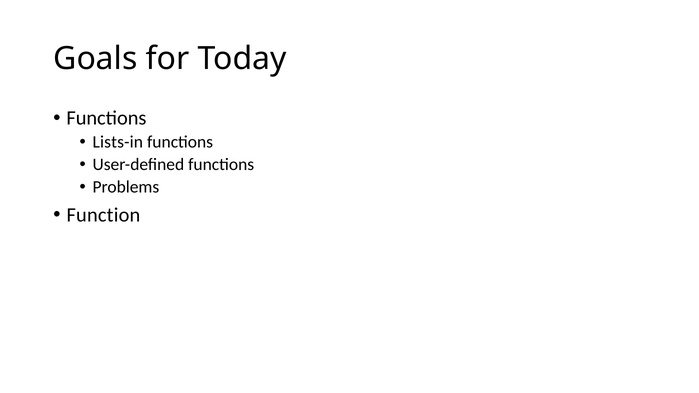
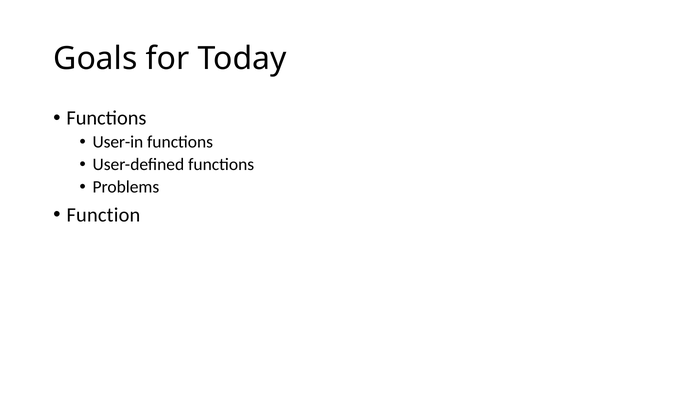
Lists-in: Lists-in -> User-in (118, 142)
